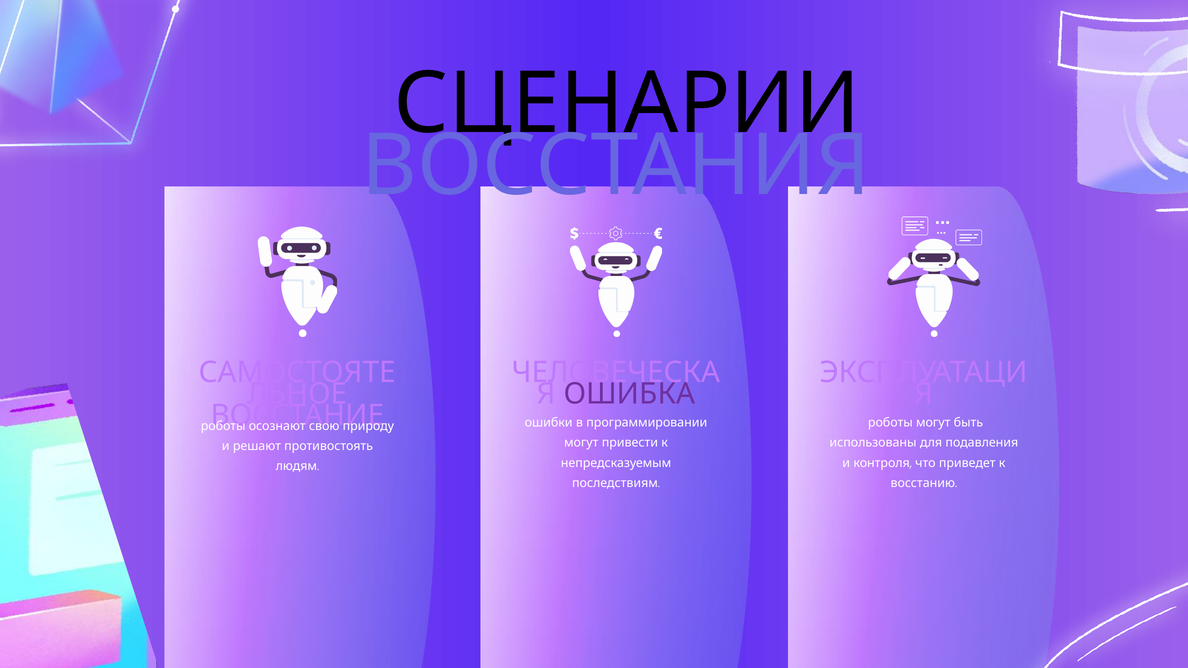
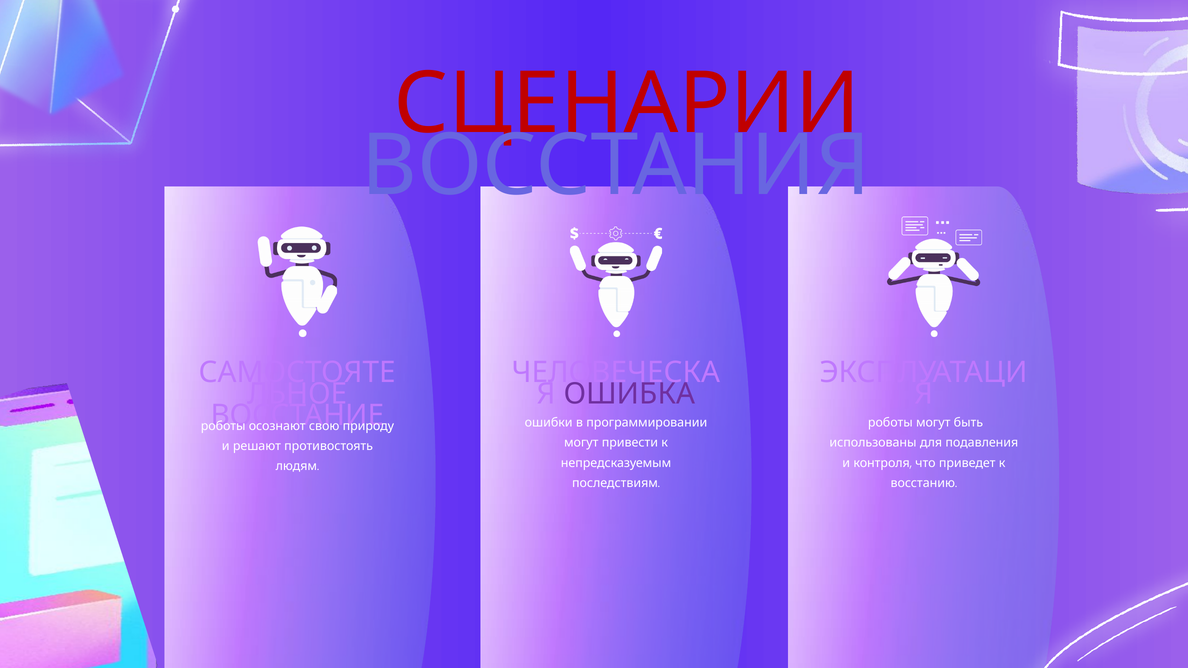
СЦЕНАРИИ colour: black -> red (627, 104)
